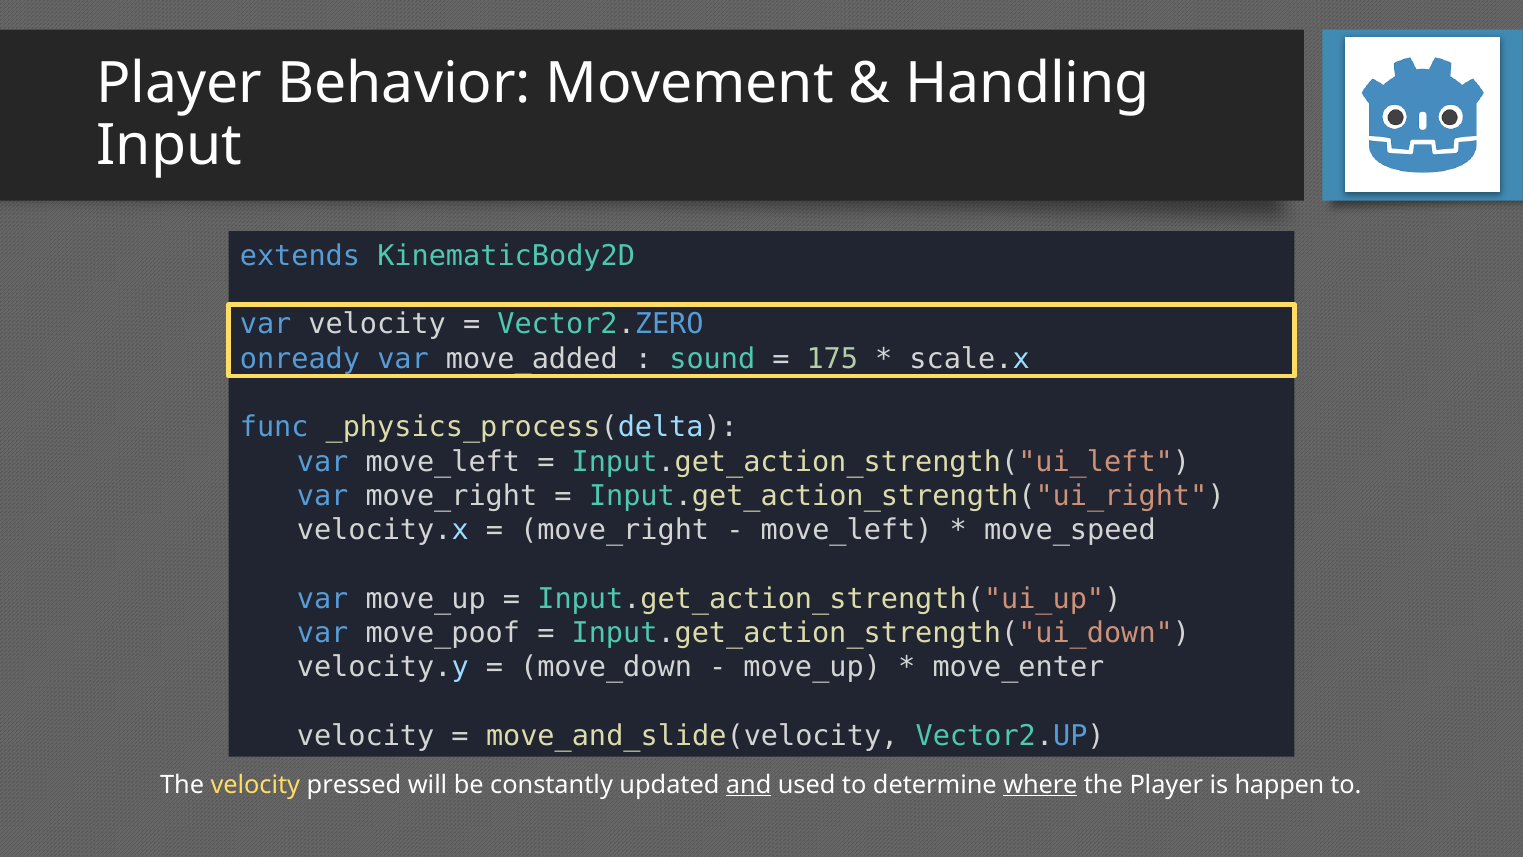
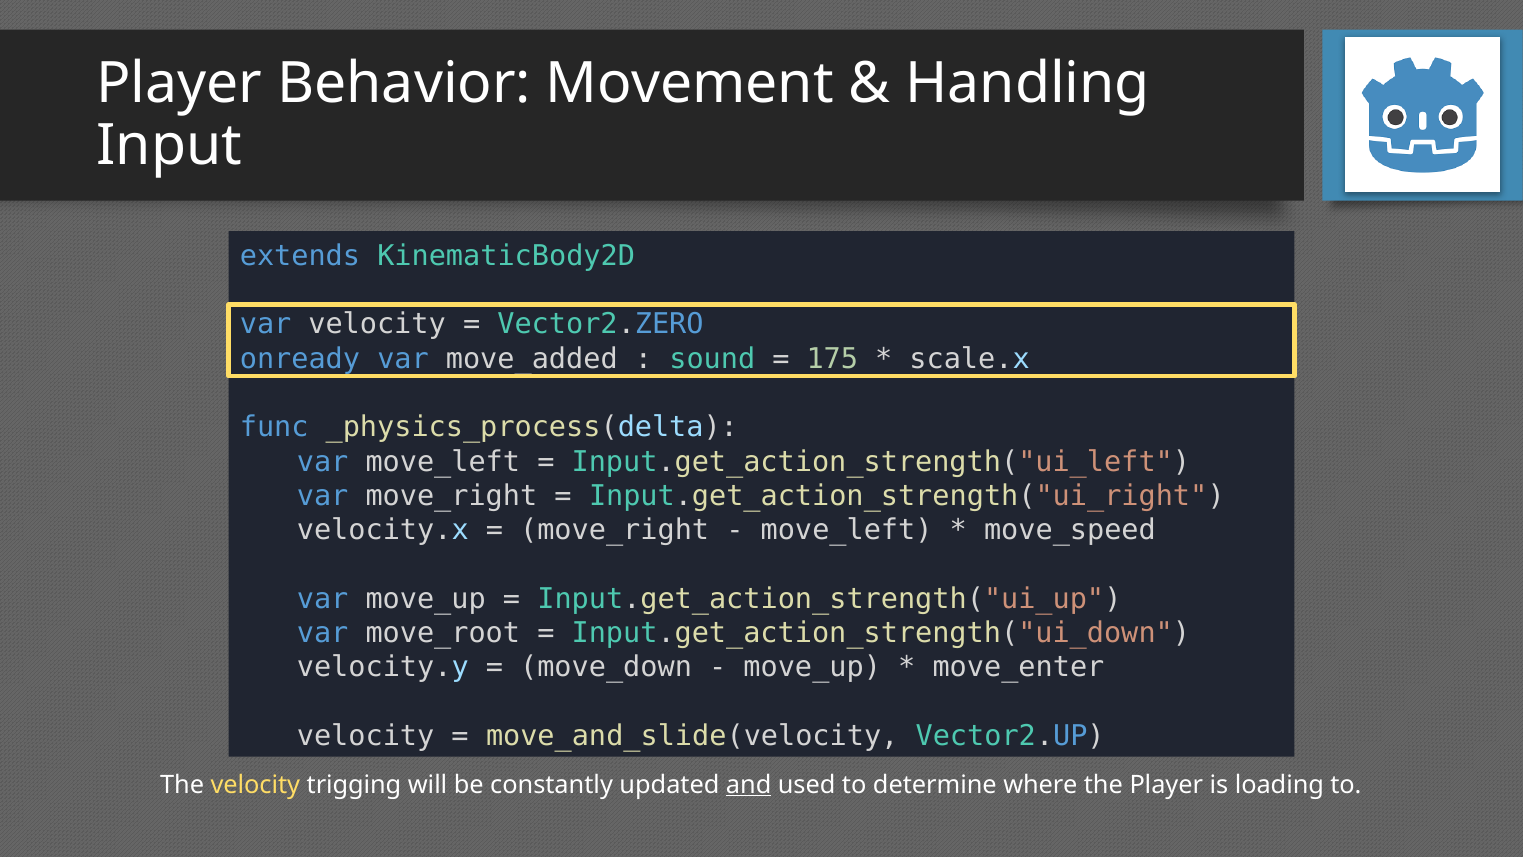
move_poof: move_poof -> move_root (443, 633)
pressed: pressed -> trigging (354, 784)
where underline: present -> none (1040, 784)
happen: happen -> loading (1279, 784)
